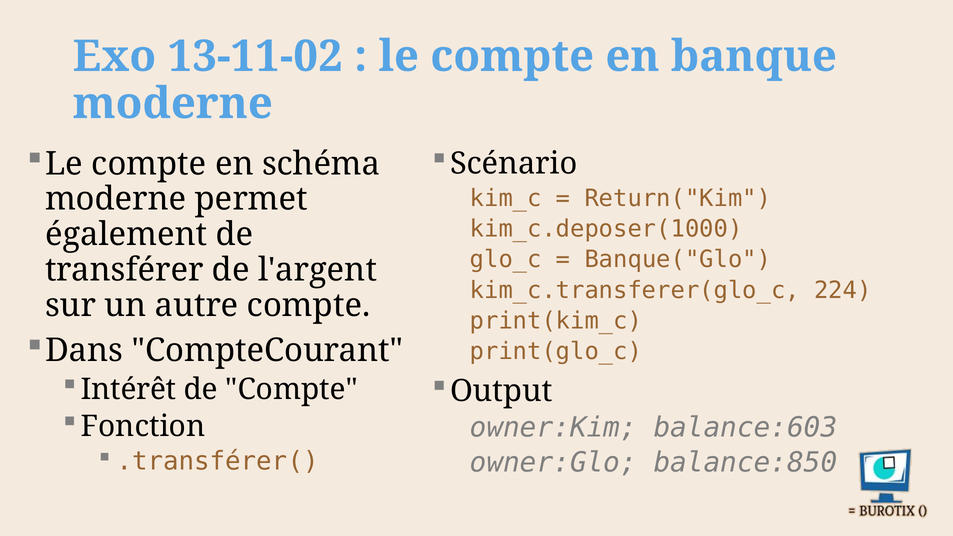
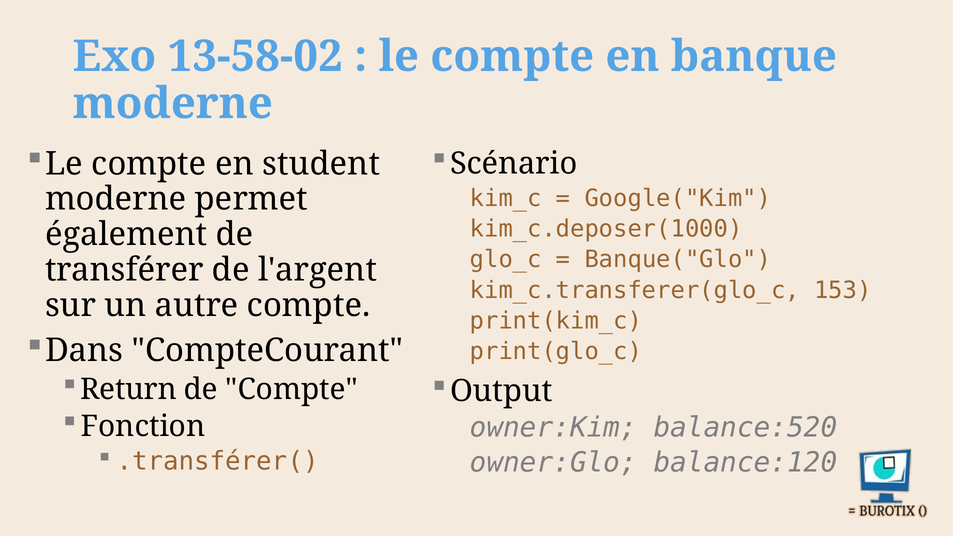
13-11-02: 13-11-02 -> 13-58-02 (255, 56)
schéma: schéma -> student (321, 164)
Return("Kim: Return("Kim -> Google("Kim (678, 198)
224: 224 -> 153 (843, 290)
Intérêt: Intérêt -> Return (128, 389)
balance:603: balance:603 -> balance:520 (745, 428)
balance:850: balance:850 -> balance:120 (745, 463)
